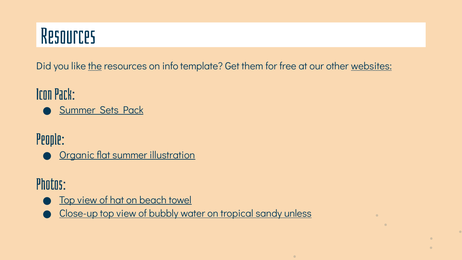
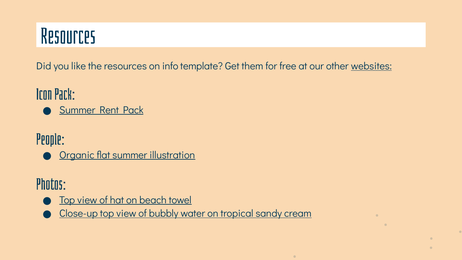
the underline: present -> none (95, 66)
Sets: Sets -> Rent (109, 110)
unless: unless -> cream (298, 213)
